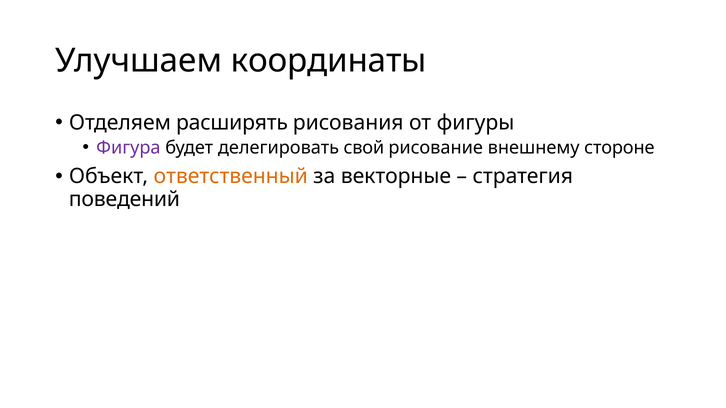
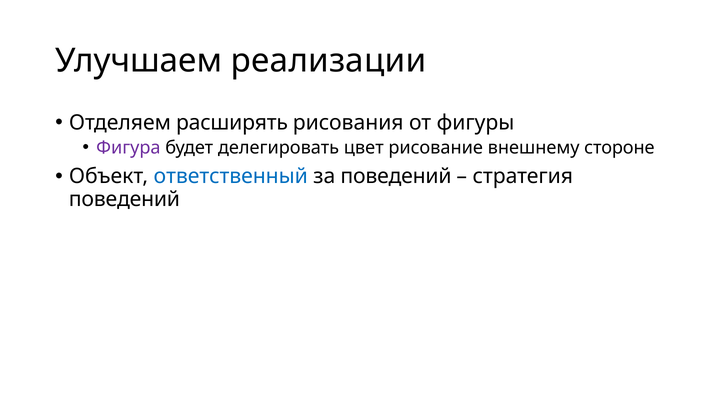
координаты: координаты -> реализации (329, 61)
свой: свой -> цвет (364, 148)
ответственный colour: orange -> blue (231, 177)
за векторные: векторные -> поведений (396, 177)
